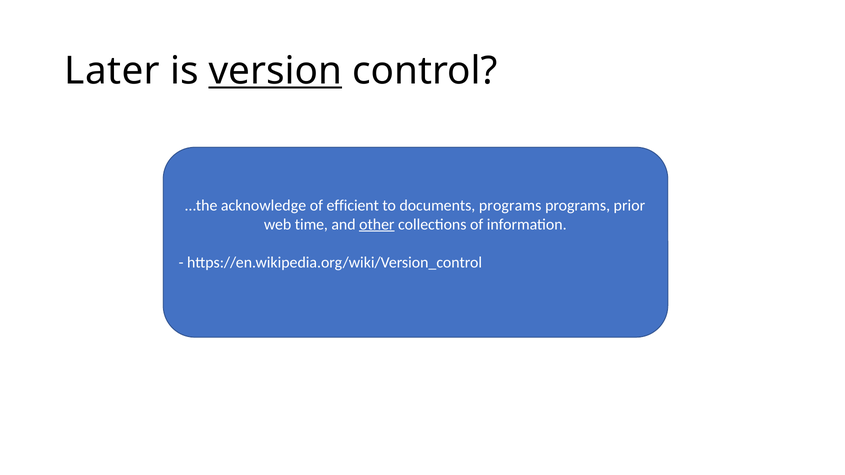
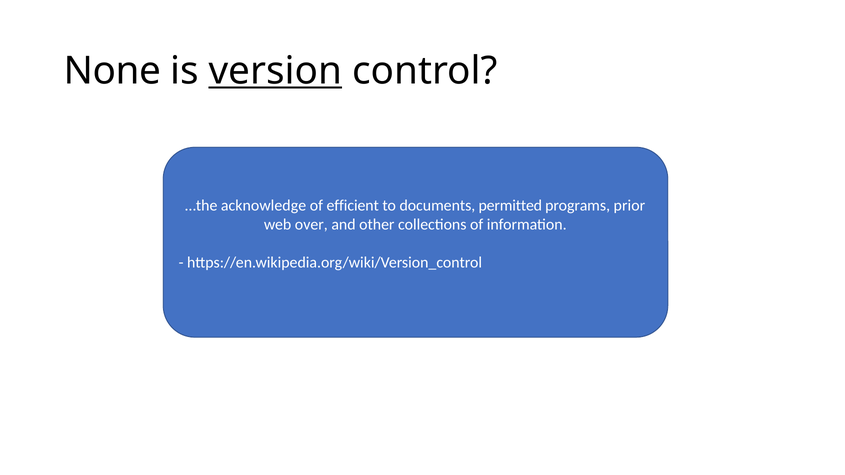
Later: Later -> None (112, 71)
documents programs: programs -> permitted (510, 205)
time: time -> over (311, 224)
other underline: present -> none (377, 224)
